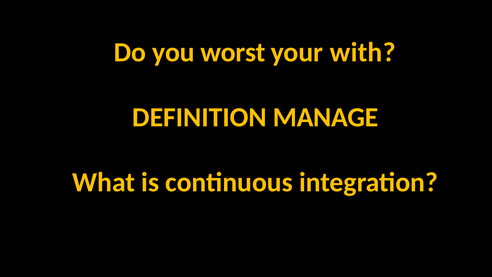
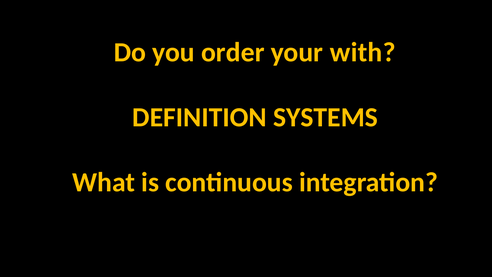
worst: worst -> order (233, 52)
MANAGE: MANAGE -> SYSTEMS (325, 117)
